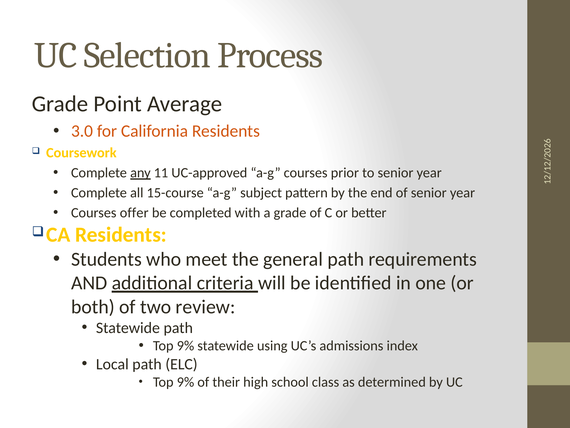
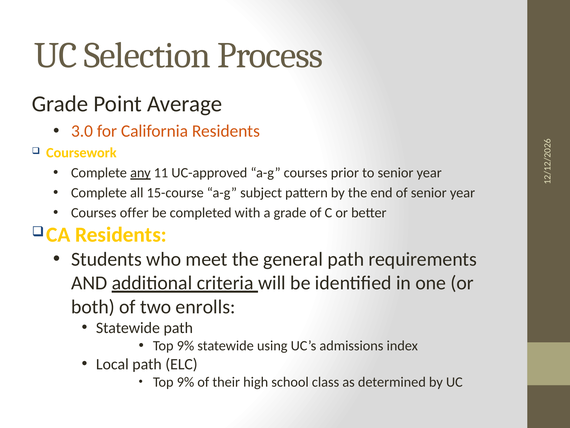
review: review -> enrolls (206, 306)
